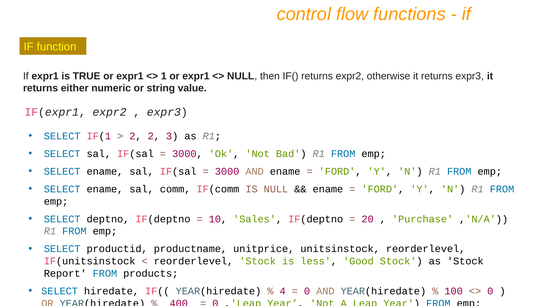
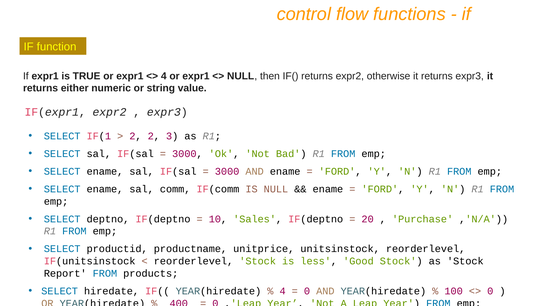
1: 1 -> 4 (164, 76)
